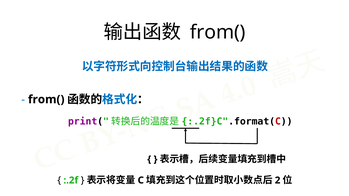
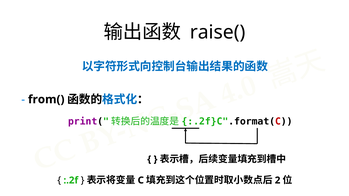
from(: from( -> raise( (218, 32)
